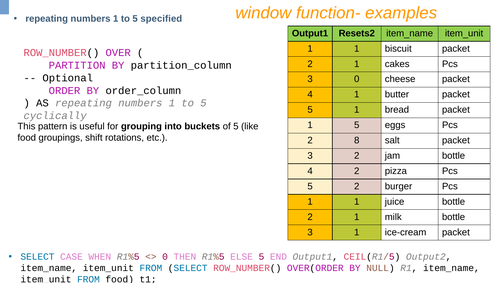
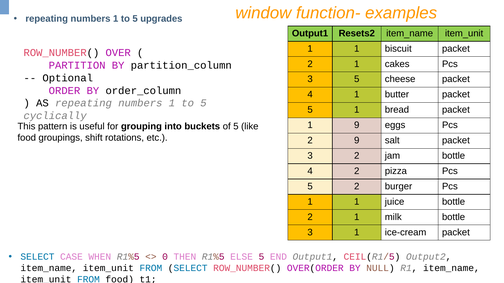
specified: specified -> upgrades (161, 19)
3 0: 0 -> 5 (357, 79)
1 5: 5 -> 9 (357, 125)
2 8: 8 -> 9 (357, 141)
